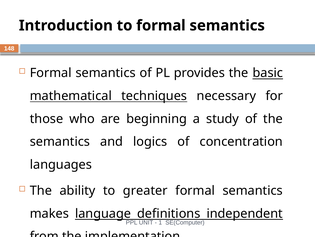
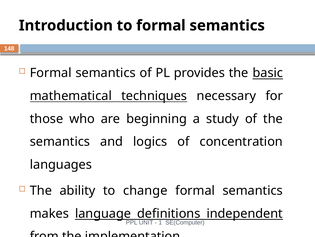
greater: greater -> change (145, 190)
